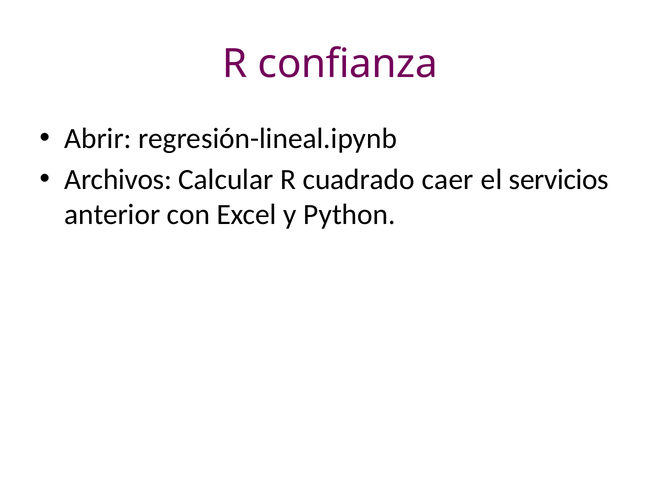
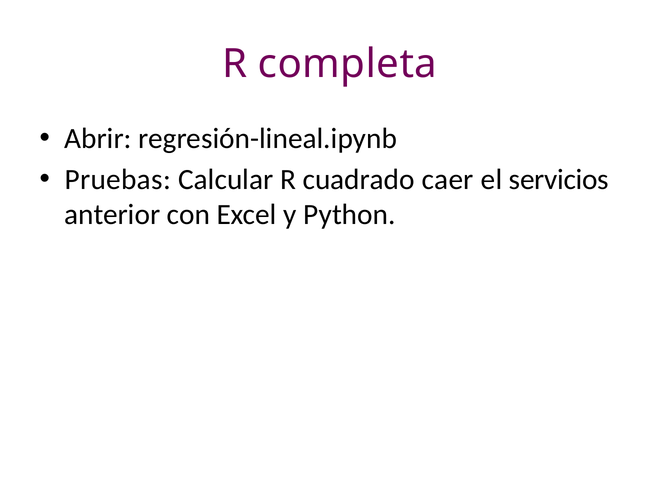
confianza: confianza -> completa (348, 64)
Archivos: Archivos -> Pruebas (118, 180)
